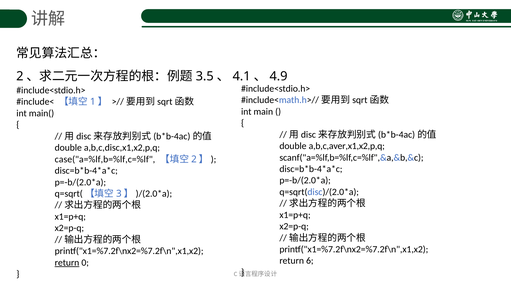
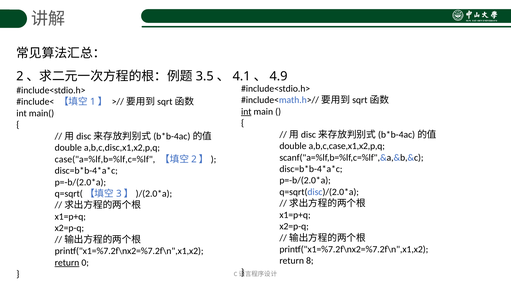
int underline: none -> present (246, 112)
a,b,c,aver,x1,x2,p,q: a,b,c,aver,x1,x2,p,q -> a,b,c,case,x1,x2,p,q (347, 146)
6: 6 -> 8 (310, 261)
